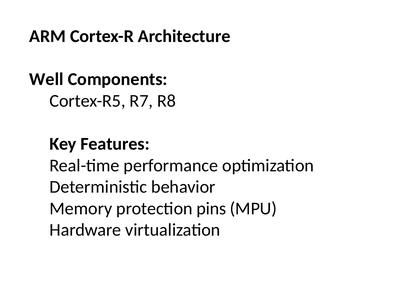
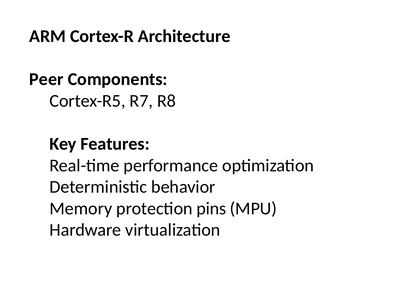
Well: Well -> Peer (46, 79)
